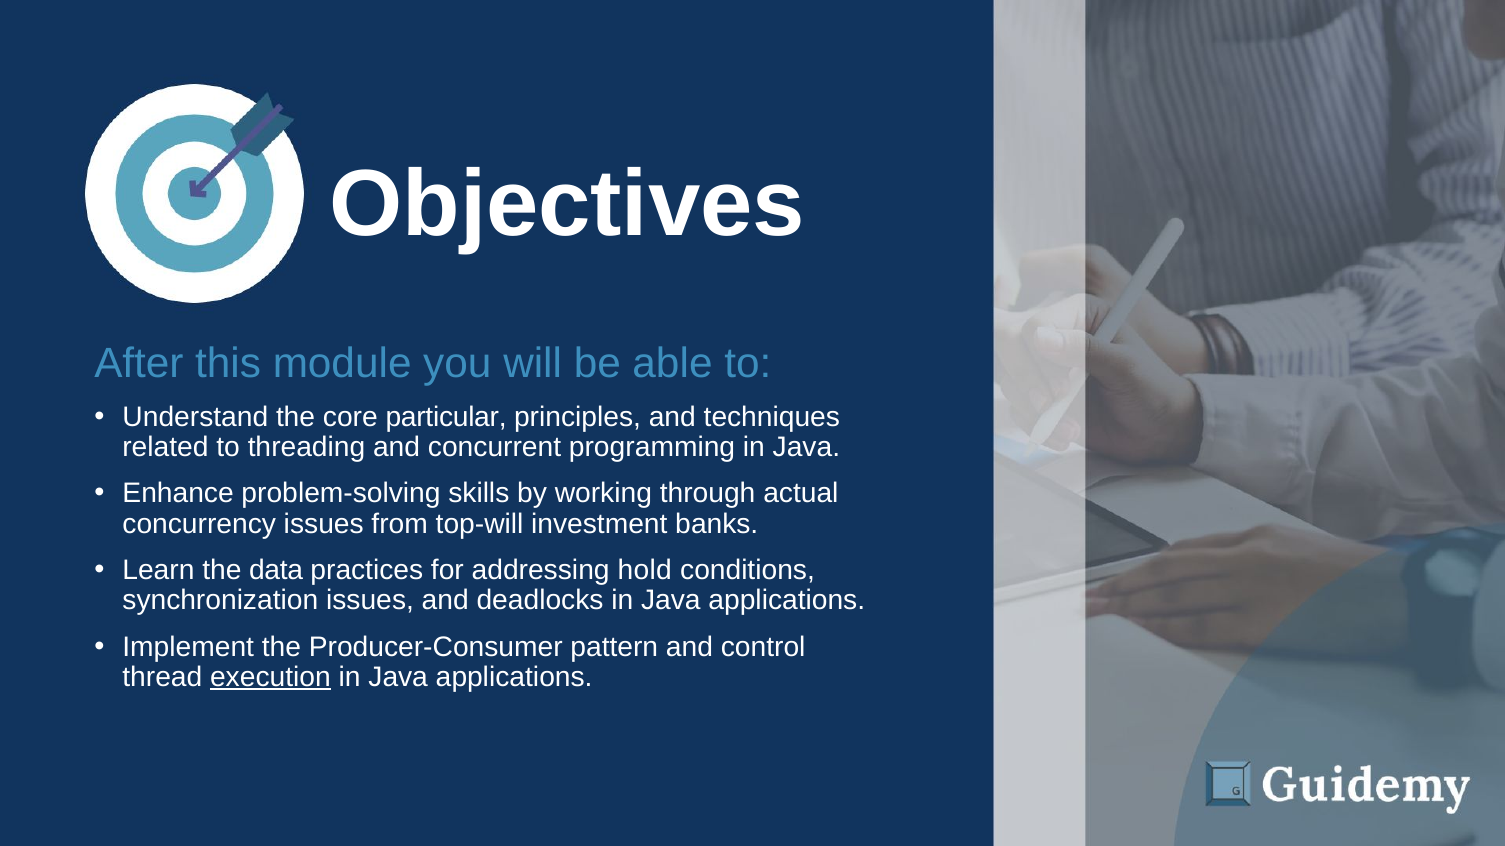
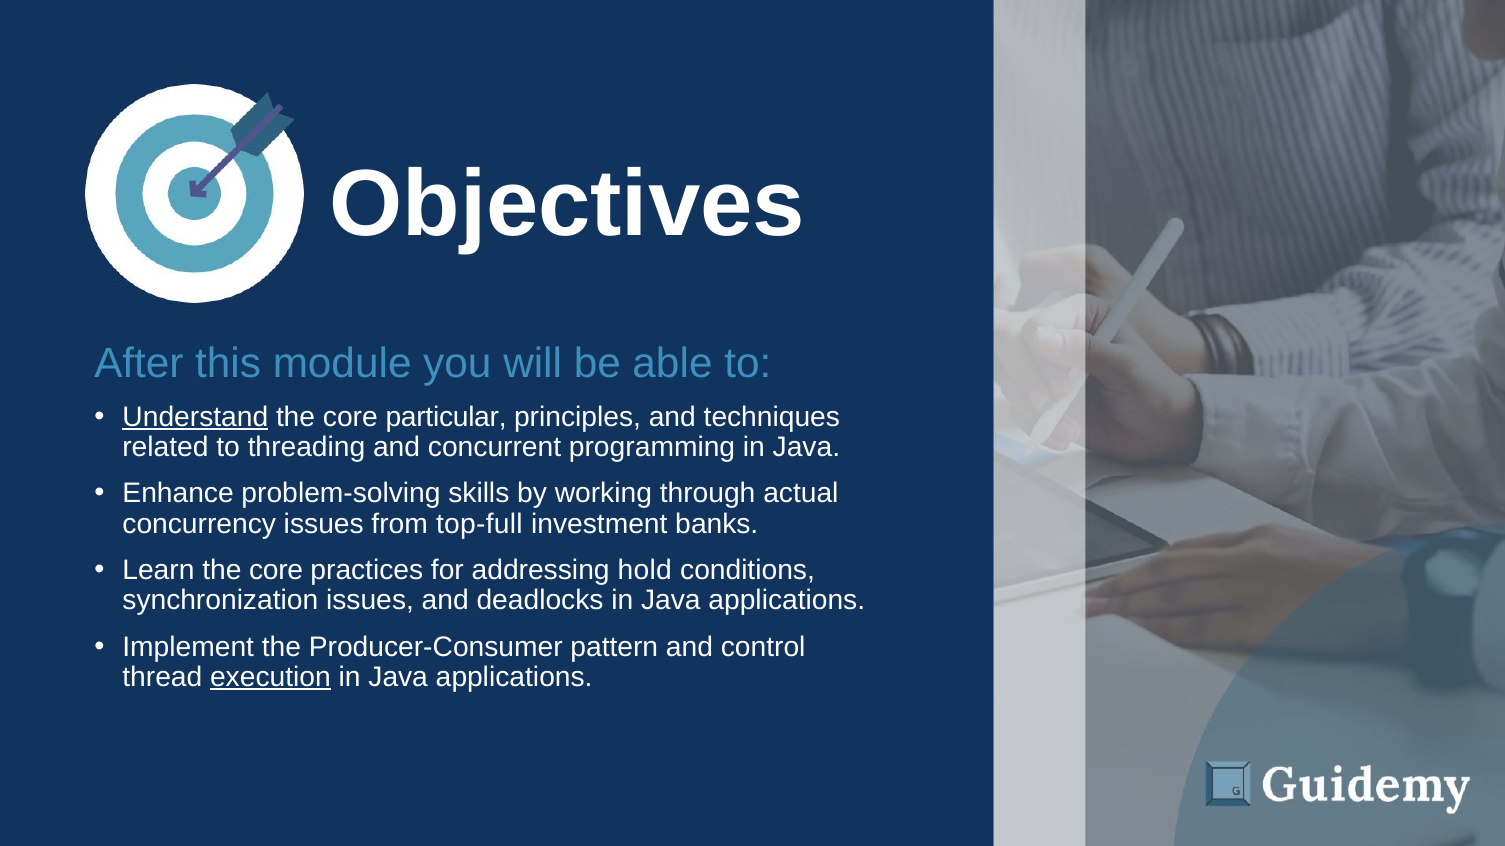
Understand underline: none -> present (195, 417)
top-will: top-will -> top-full (479, 524)
Learn the data: data -> core (276, 571)
